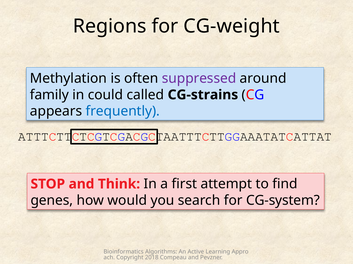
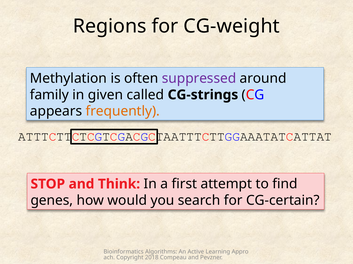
could: could -> given (105, 95)
CG-strains: CG-strains -> CG-strings (203, 95)
frequently colour: blue -> orange (123, 112)
CG-system: CG-system -> CG-certain (283, 201)
